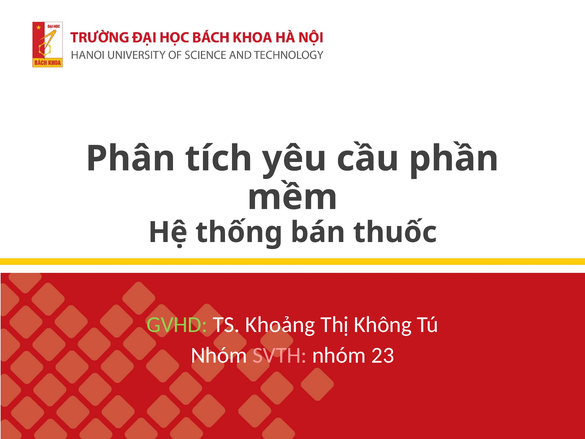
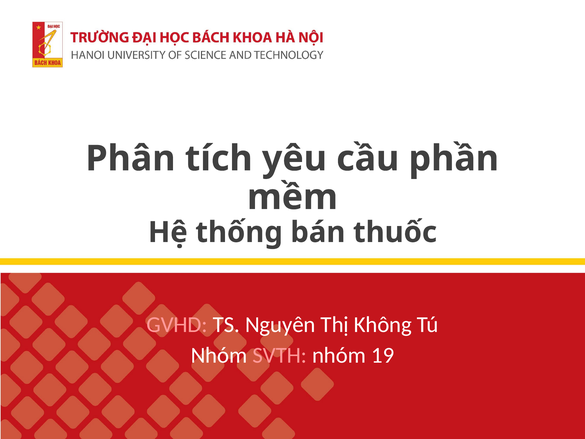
GVHD colour: light green -> pink (177, 324)
Khoảng: Khoảng -> Nguyên (280, 324)
23: 23 -> 19 (383, 355)
